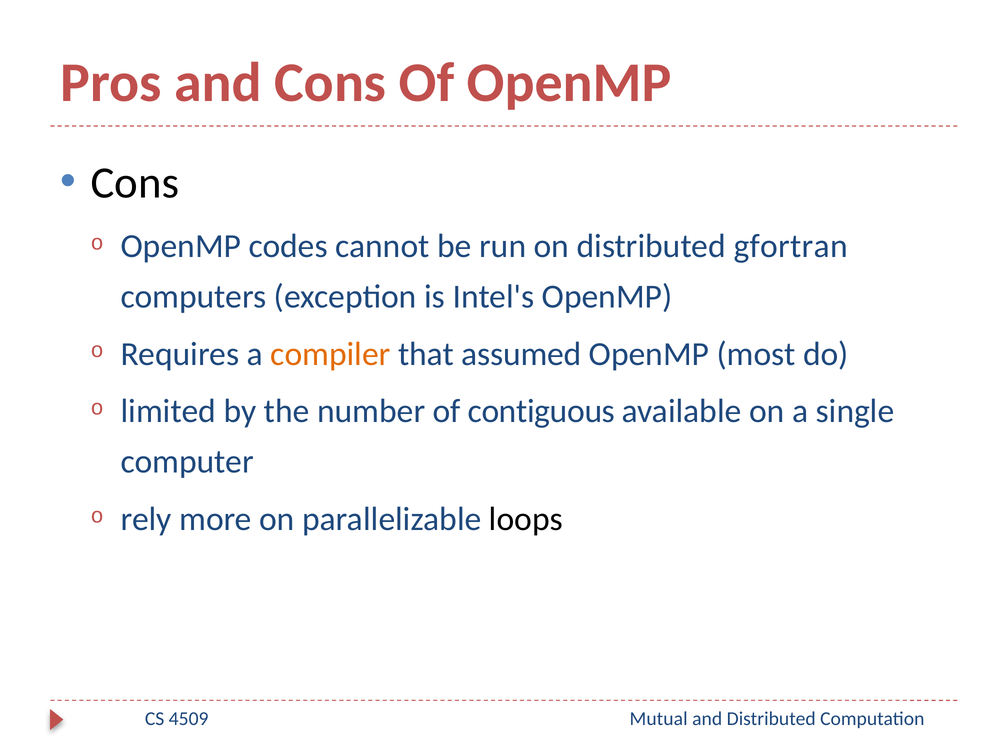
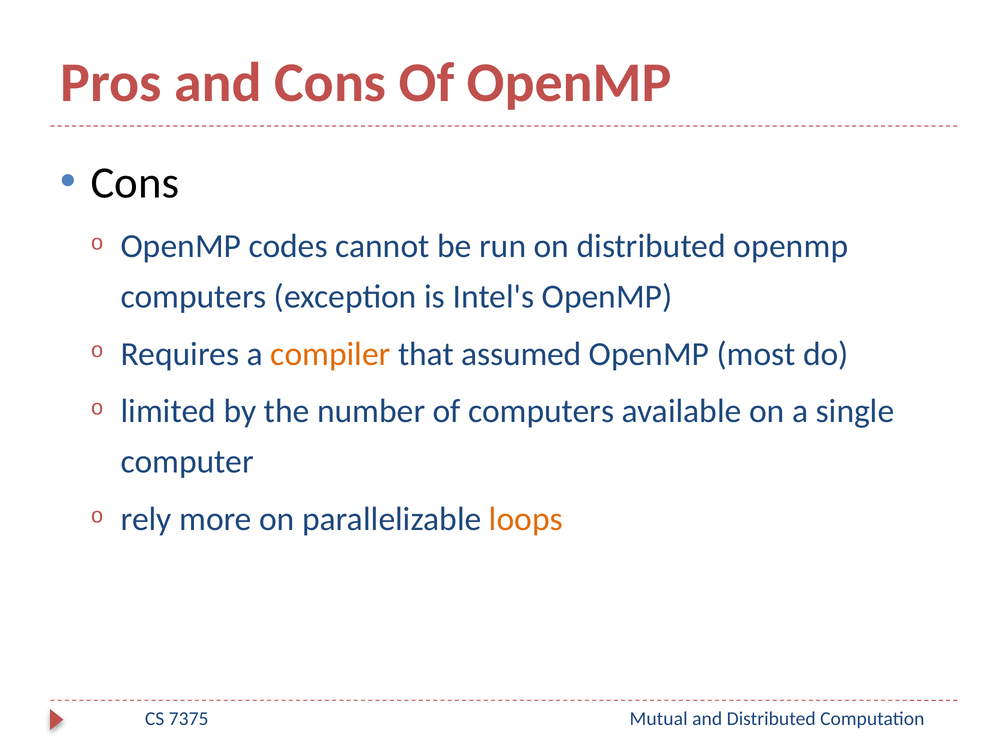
distributed gfortran: gfortran -> openmp (791, 246)
of contiguous: contiguous -> computers (541, 411)
loops colour: black -> orange (526, 519)
4509: 4509 -> 7375 (189, 719)
